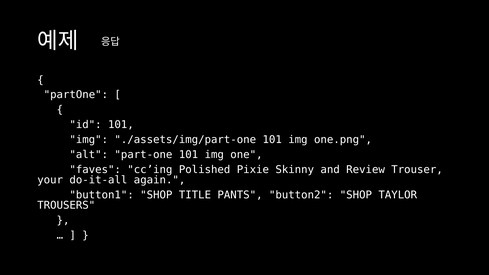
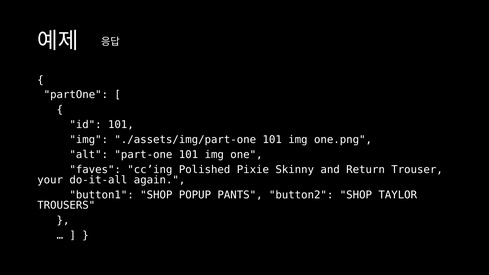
Review: Review -> Return (366, 170)
TITLE: TITLE -> POPUP (195, 195)
